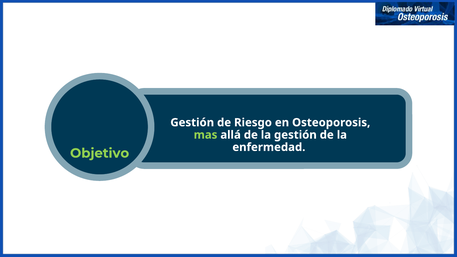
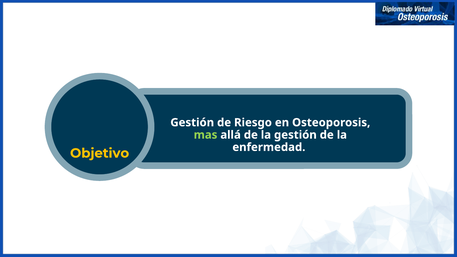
Objetivo colour: light green -> yellow (100, 153)
